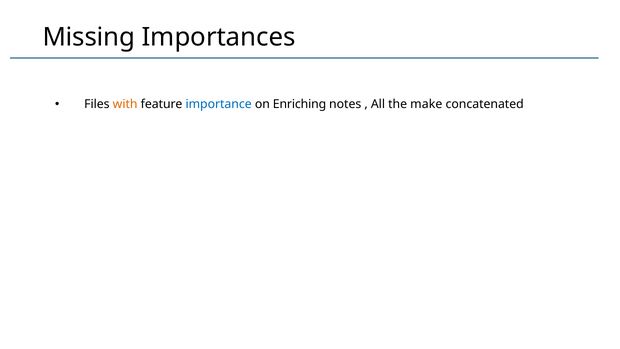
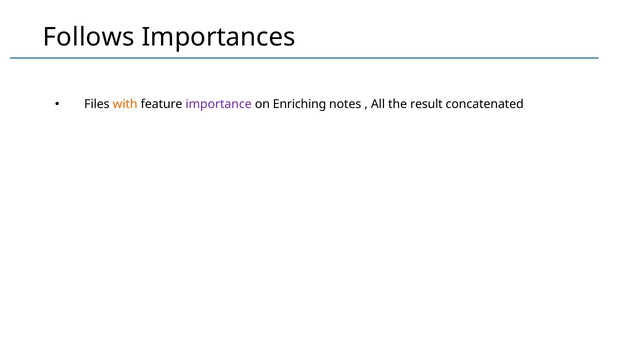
Missing: Missing -> Follows (89, 37)
importance colour: blue -> purple (219, 104)
make: make -> result (426, 104)
